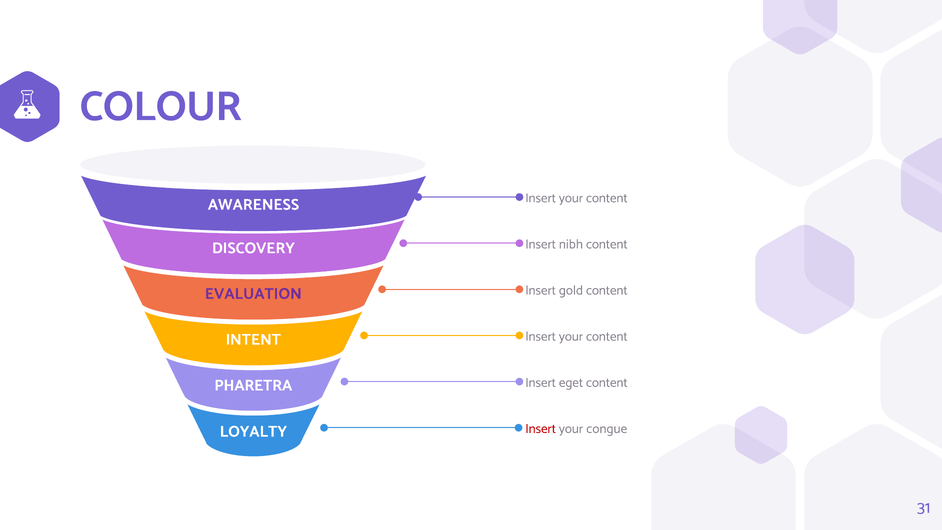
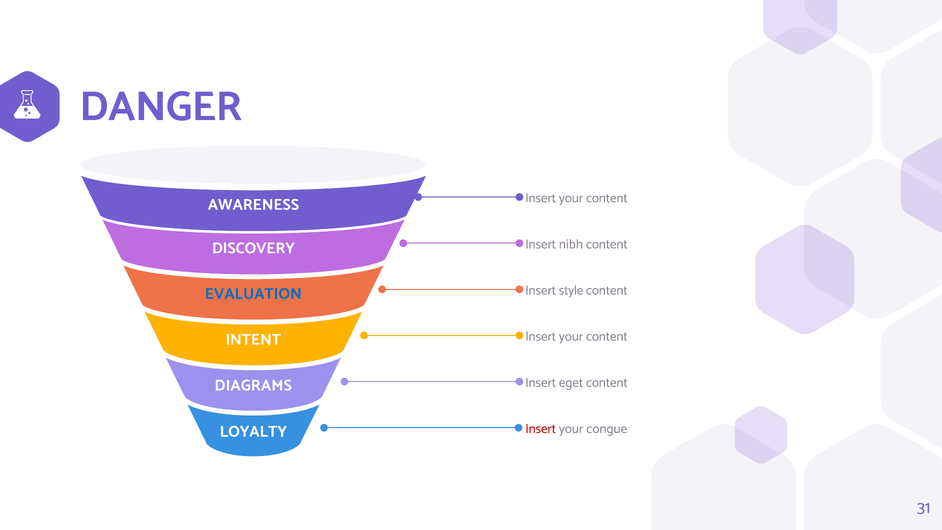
COLOUR: COLOUR -> DANGER (161, 106)
gold: gold -> style (571, 290)
EVALUATION colour: purple -> blue (253, 294)
PHARETRA: PHARETRA -> DIAGRAMS (253, 385)
